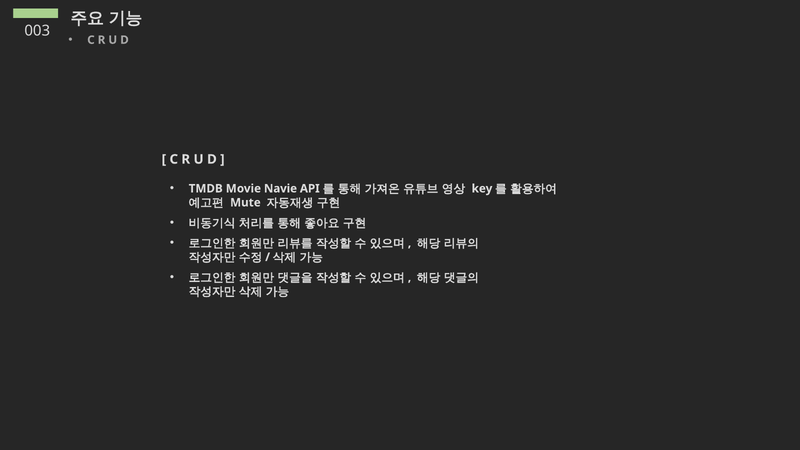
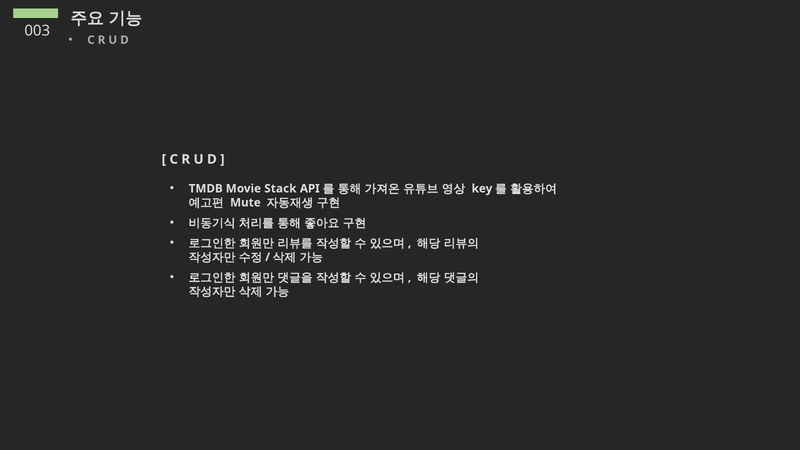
Navie: Navie -> Stack (280, 189)
